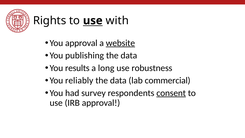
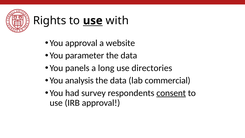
website underline: present -> none (120, 43)
publishing: publishing -> parameter (85, 55)
results: results -> panels (77, 68)
robustness: robustness -> directories (152, 68)
reliably: reliably -> analysis (79, 80)
